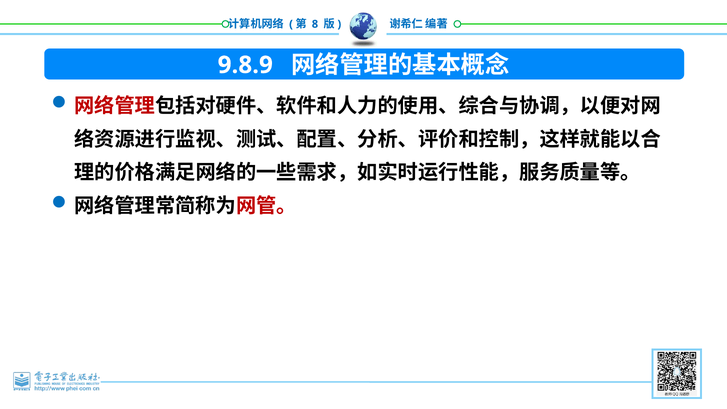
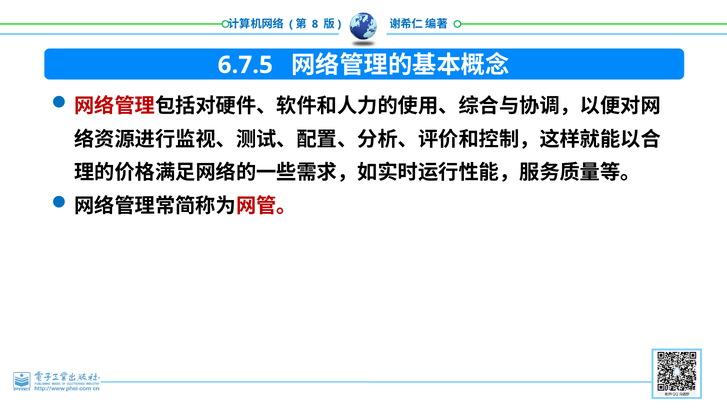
9.8.9: 9.8.9 -> 6.7.5 (245, 65)
